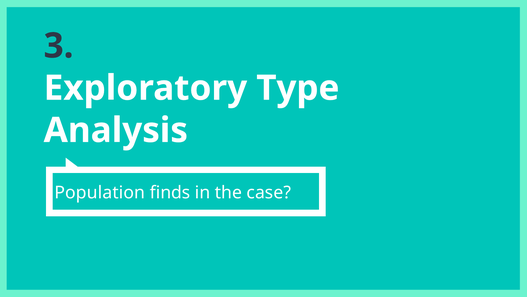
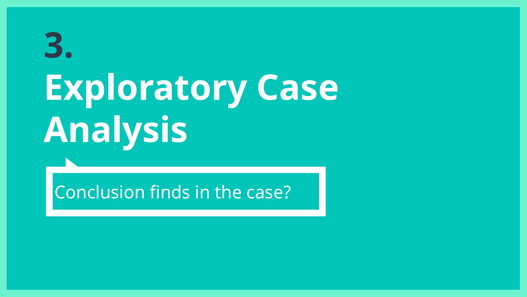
Exploratory Type: Type -> Case (298, 88)
Population: Population -> Conclusion (100, 192)
